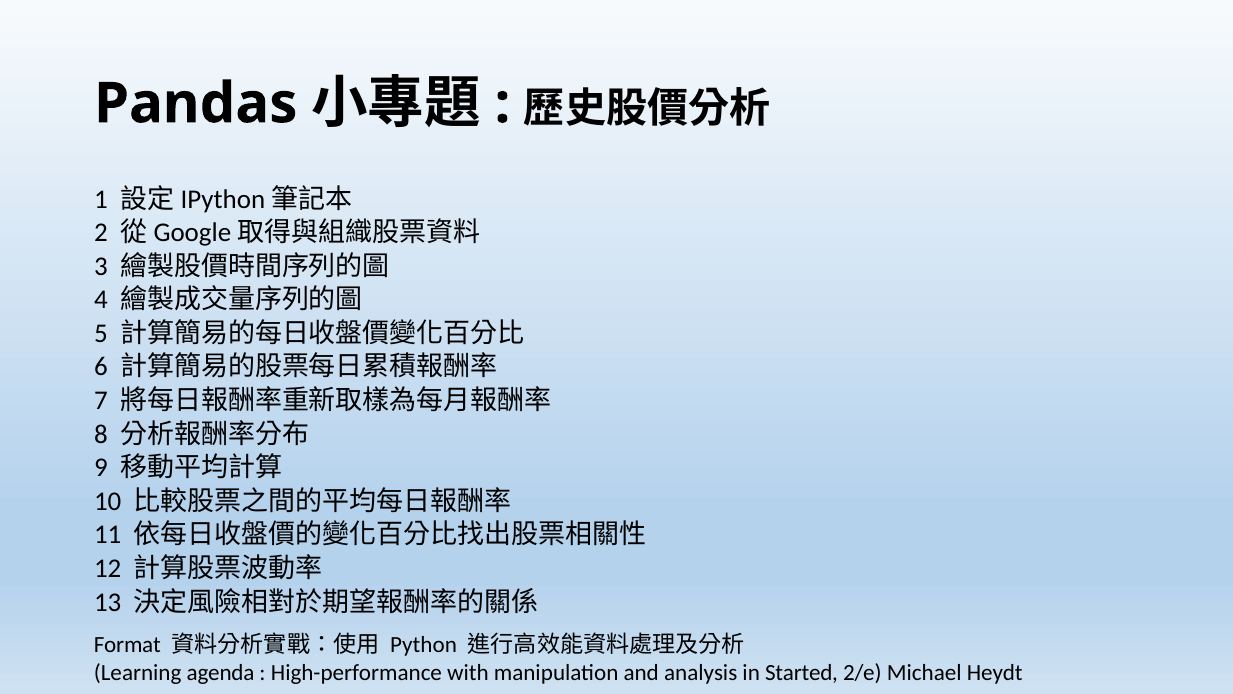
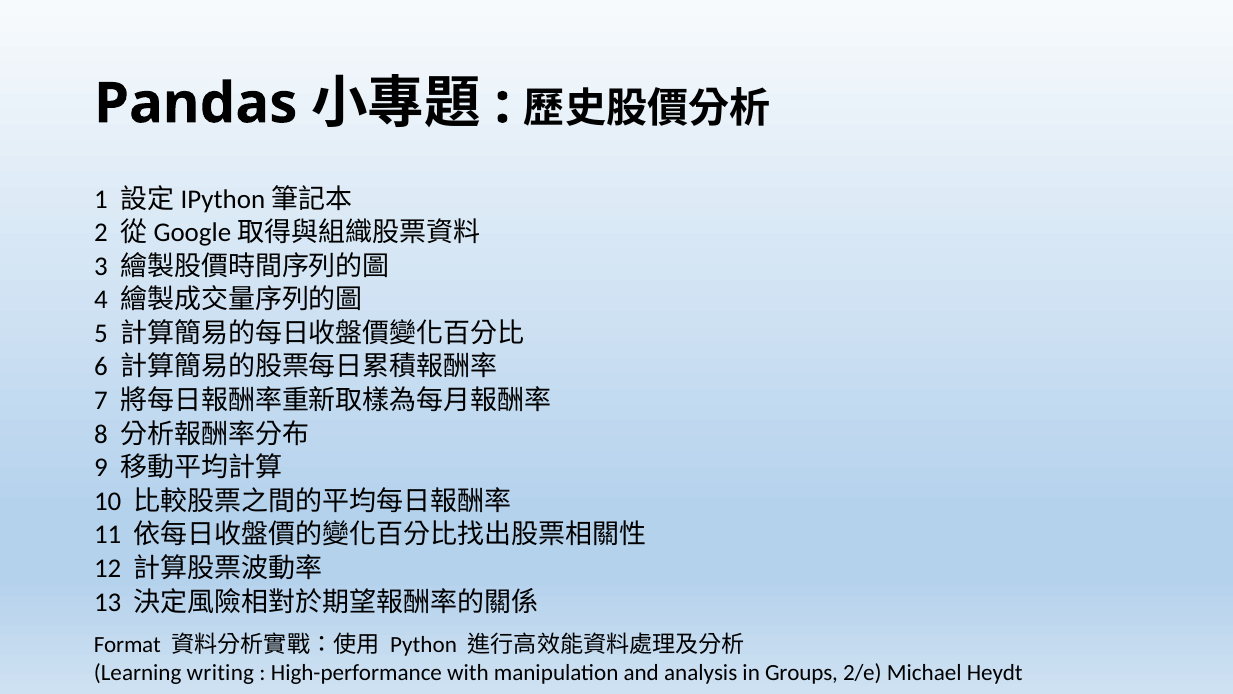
agenda: agenda -> writing (220, 672)
Started: Started -> Groups (801, 672)
